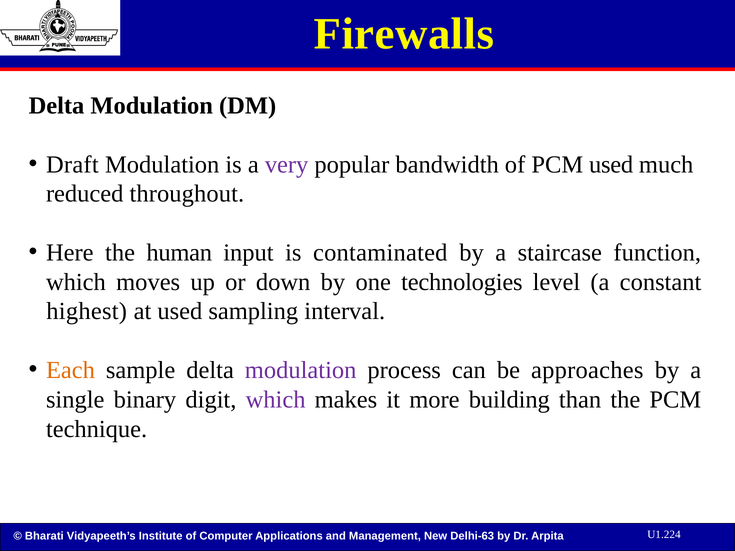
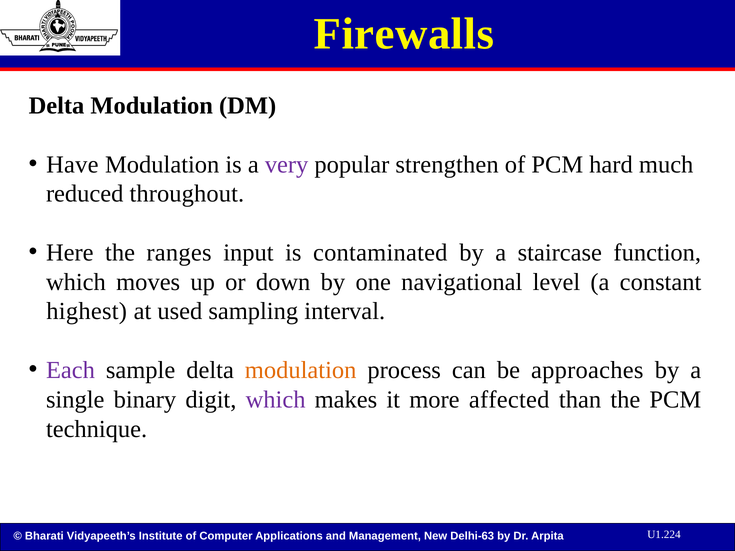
Draft: Draft -> Have (72, 165)
bandwidth: bandwidth -> strengthen (447, 165)
PCM used: used -> hard (611, 165)
human: human -> ranges (179, 253)
technologies: technologies -> navigational (462, 282)
Each colour: orange -> purple (70, 370)
modulation colour: purple -> orange (301, 370)
building: building -> affected (509, 400)
